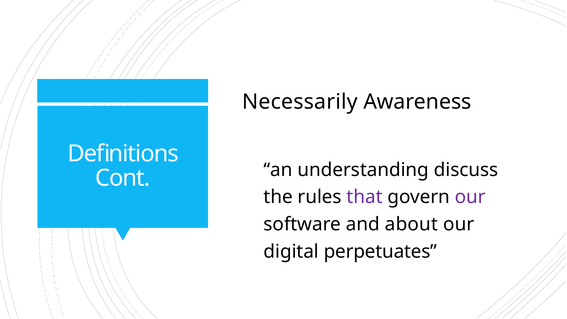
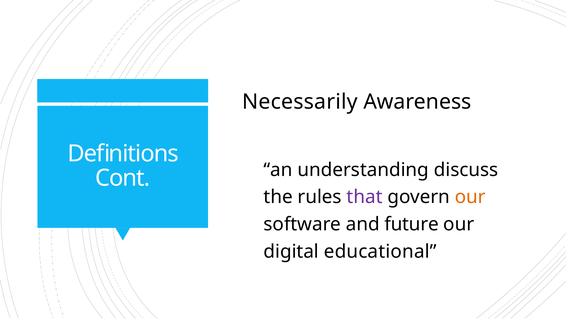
our colour: purple -> orange (470, 197)
about: about -> future (412, 224)
perpetuates: perpetuates -> educational (380, 251)
